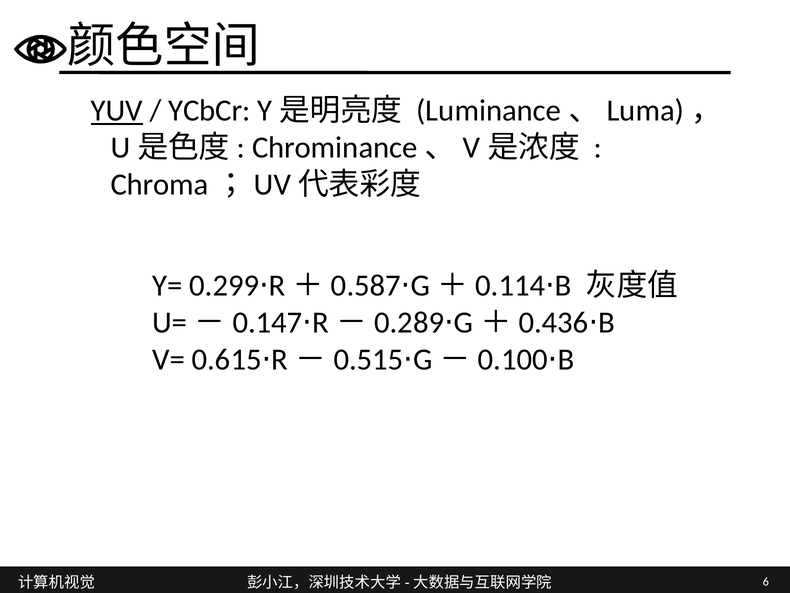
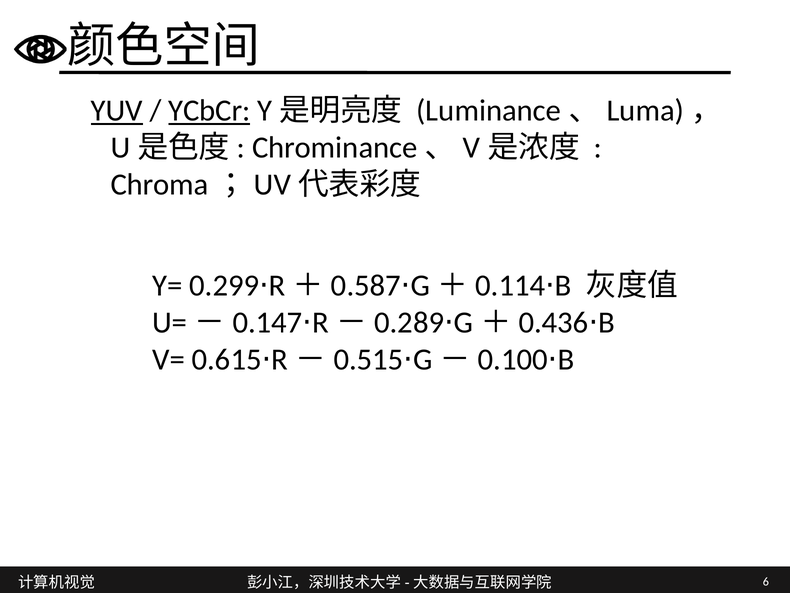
YCbCr underline: none -> present (209, 111)
